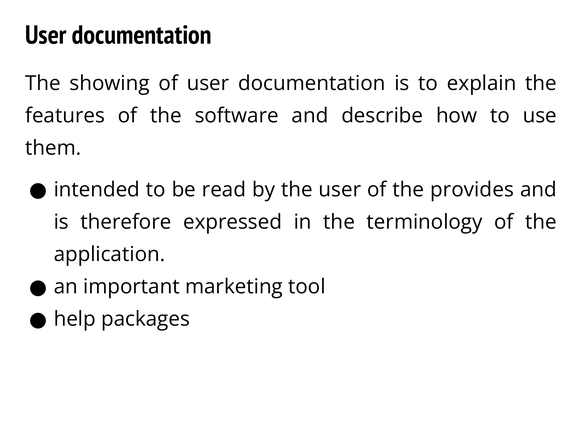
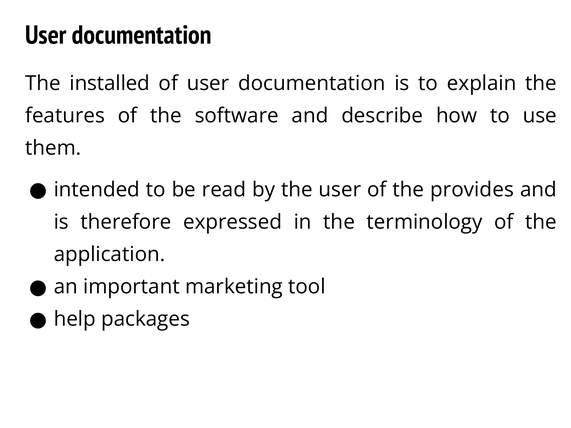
showing: showing -> installed (110, 83)
